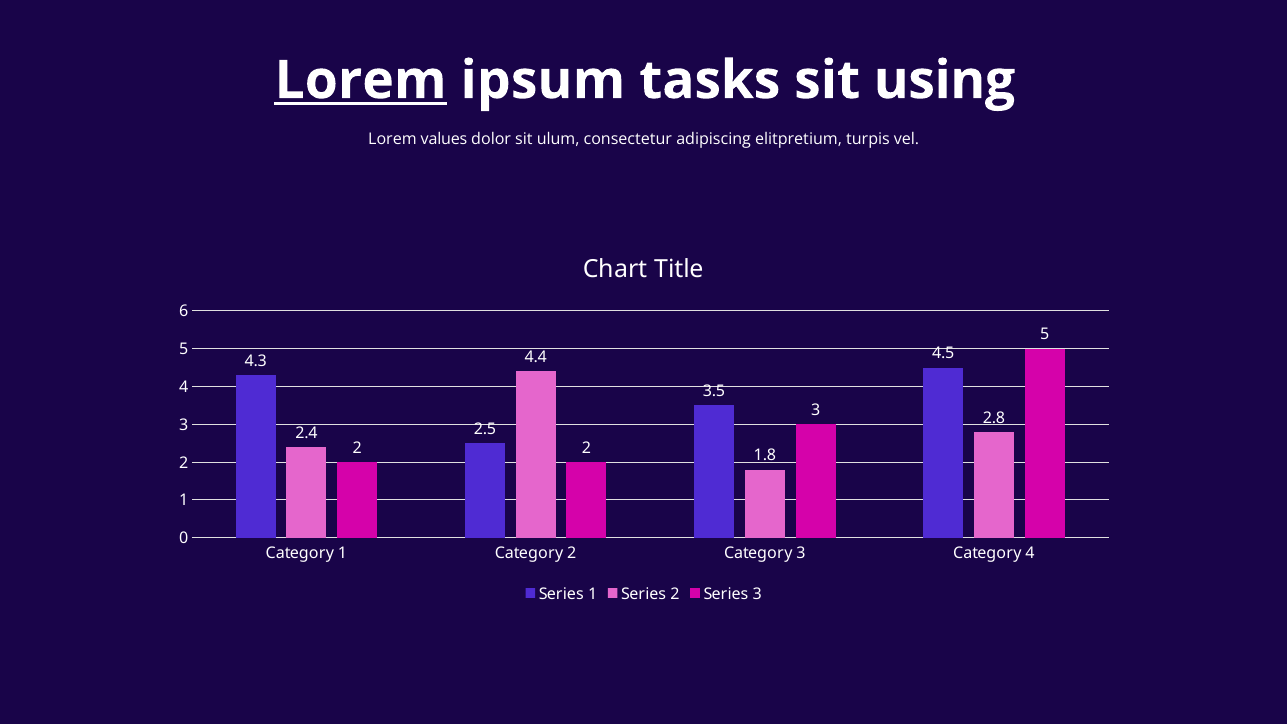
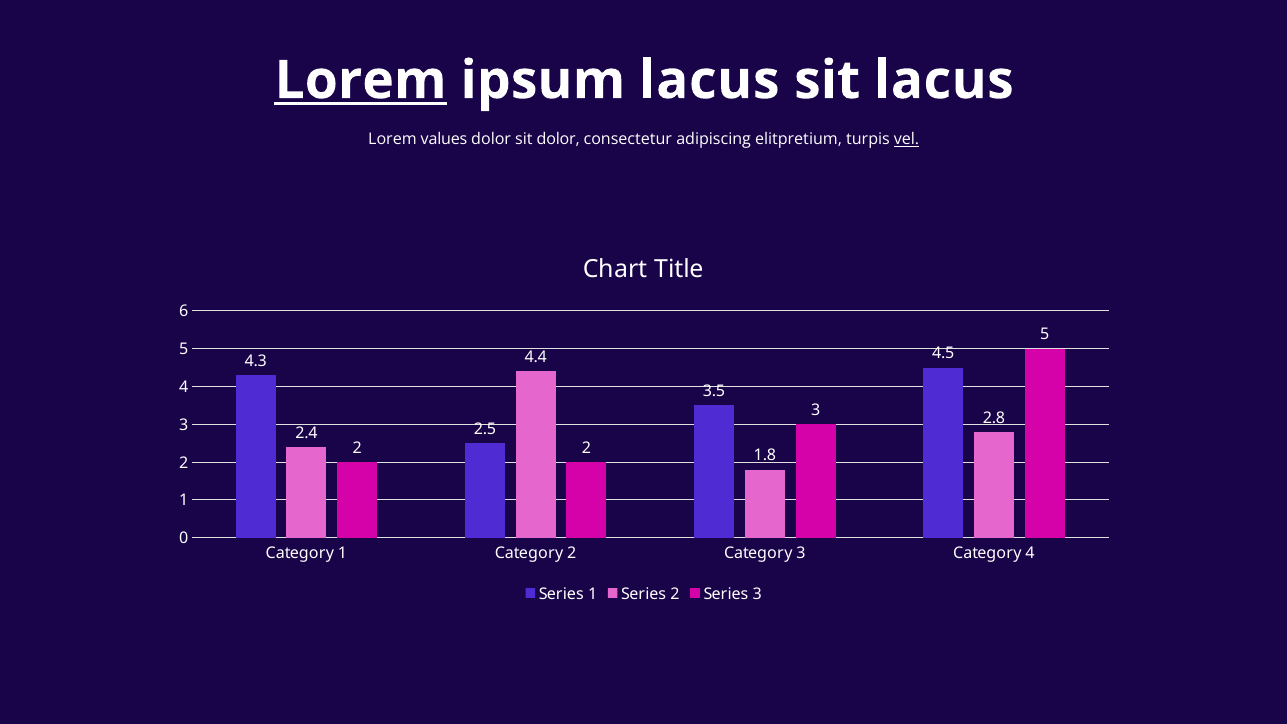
ipsum tasks: tasks -> lacus (709, 80)
sit using: using -> lacus (944, 80)
sit ulum: ulum -> dolor (558, 140)
vel underline: none -> present (907, 140)
